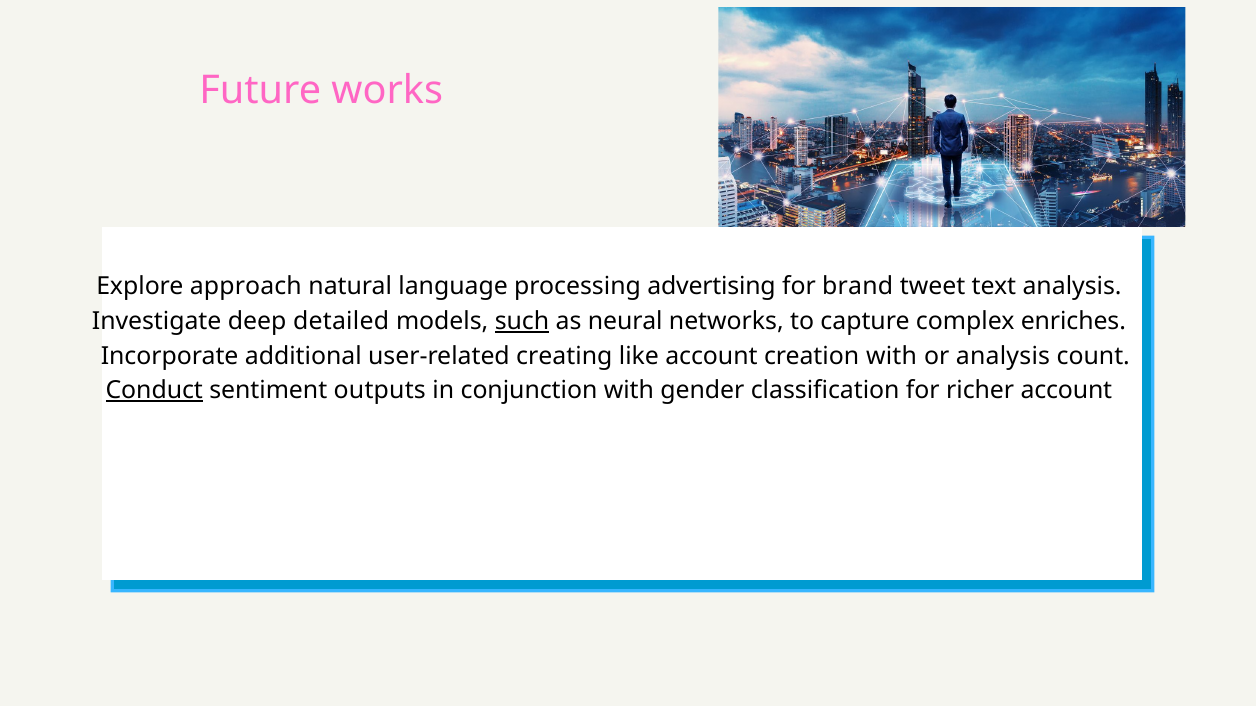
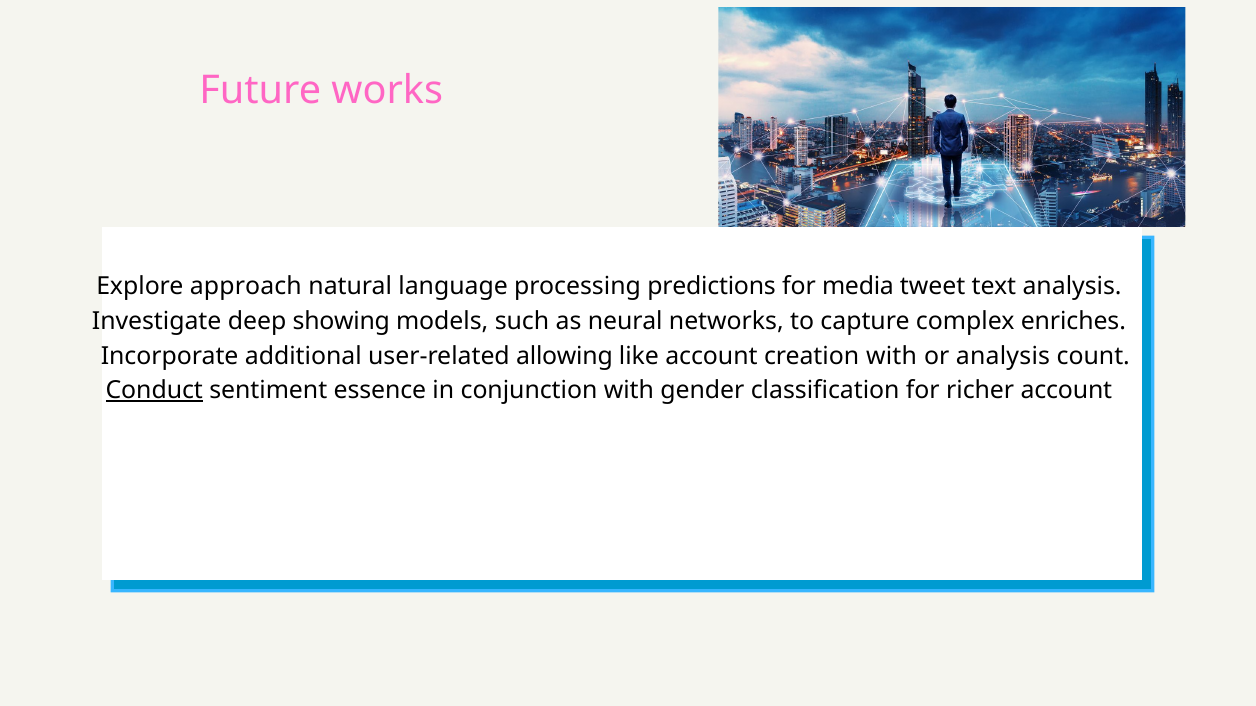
advertising: advertising -> predictions (712, 287)
brand: brand -> media (858, 287)
detailed: detailed -> showing (341, 321)
such underline: present -> none (522, 321)
creating: creating -> allowing (564, 356)
outputs: outputs -> essence (380, 391)
